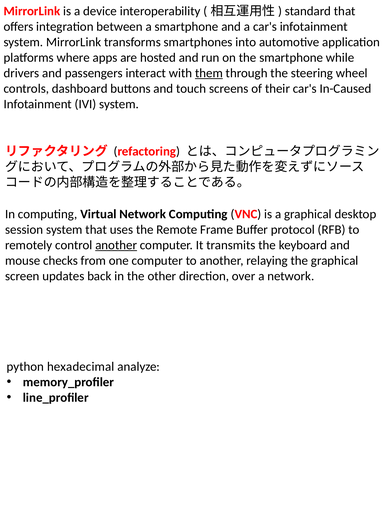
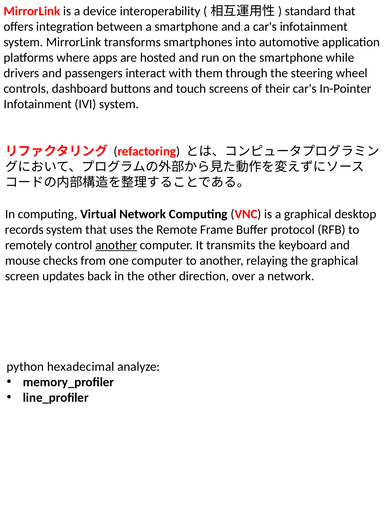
them underline: present -> none (209, 73)
In-Caused: In-Caused -> In-Pointer (346, 89)
session: session -> records (24, 230)
